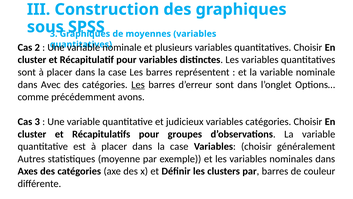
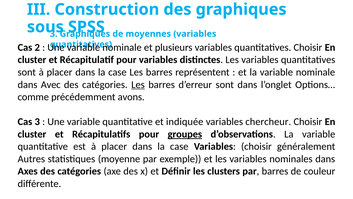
judicieux: judicieux -> indiquée (185, 122)
variables catégories: catégories -> chercheur (268, 122)
groupes underline: none -> present (185, 134)
